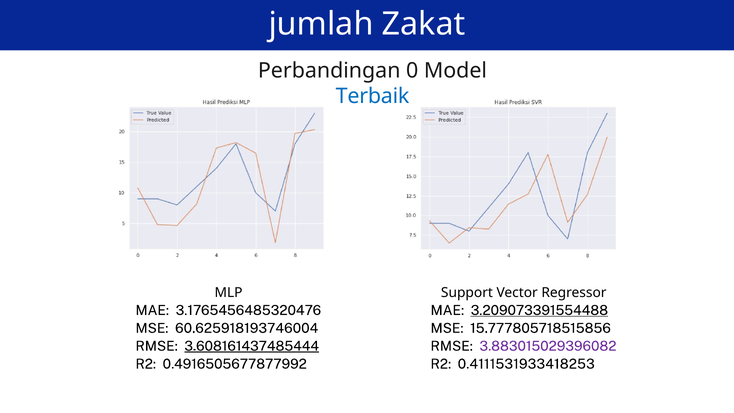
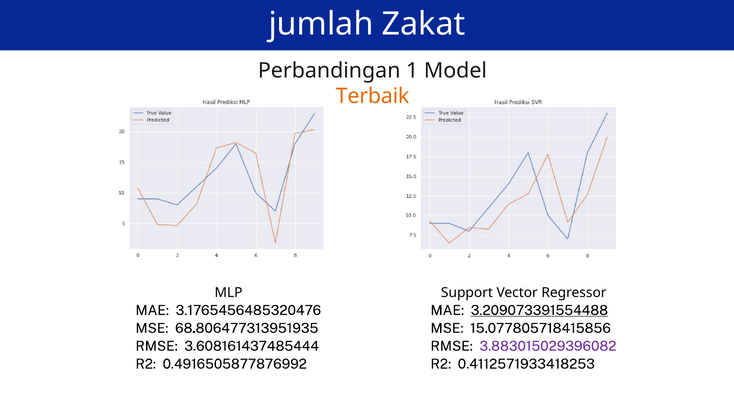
0: 0 -> 1 (412, 71)
Terbaik colour: blue -> orange (373, 96)
60.625918193746004: 60.625918193746004 -> 68.806477313951935 (247, 328)
15.777805718515856: 15.777805718515856 -> 15.077805718415856 (541, 328)
3.608161437485444 underline: present -> none (252, 346)
0.4916505677877992: 0.4916505677877992 -> 0.4916505877876992 (235, 364)
0.4111531933418253: 0.4111531933418253 -> 0.4112571933418253 (526, 364)
